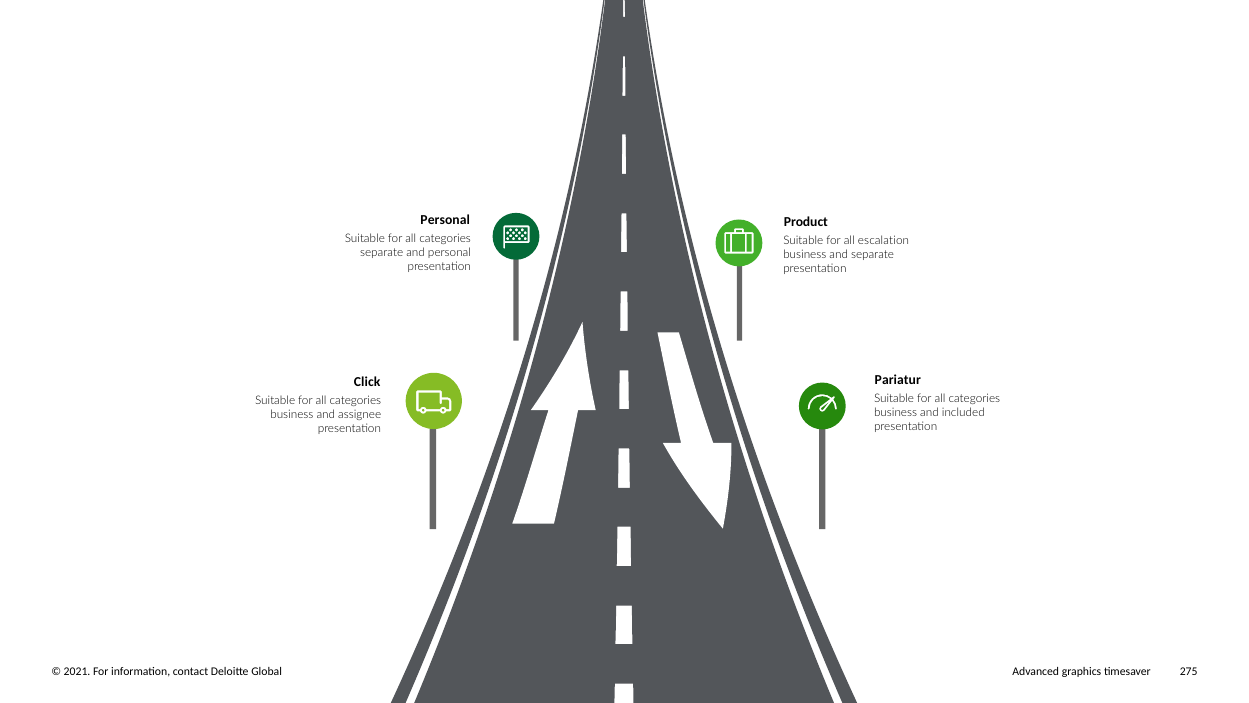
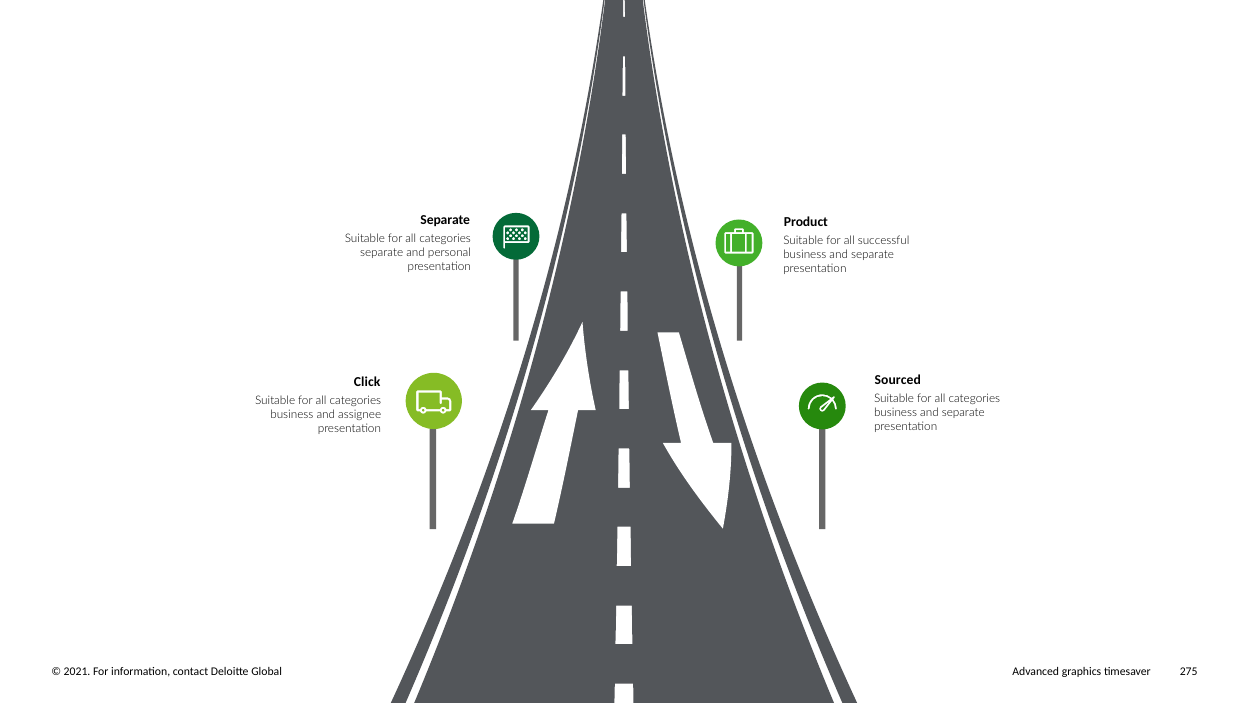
Personal: Personal -> Separate (445, 220)
escalation: escalation -> successful (884, 241)
Pariatur: Pariatur -> Sourced (898, 380)
included: included -> separate (963, 413)
